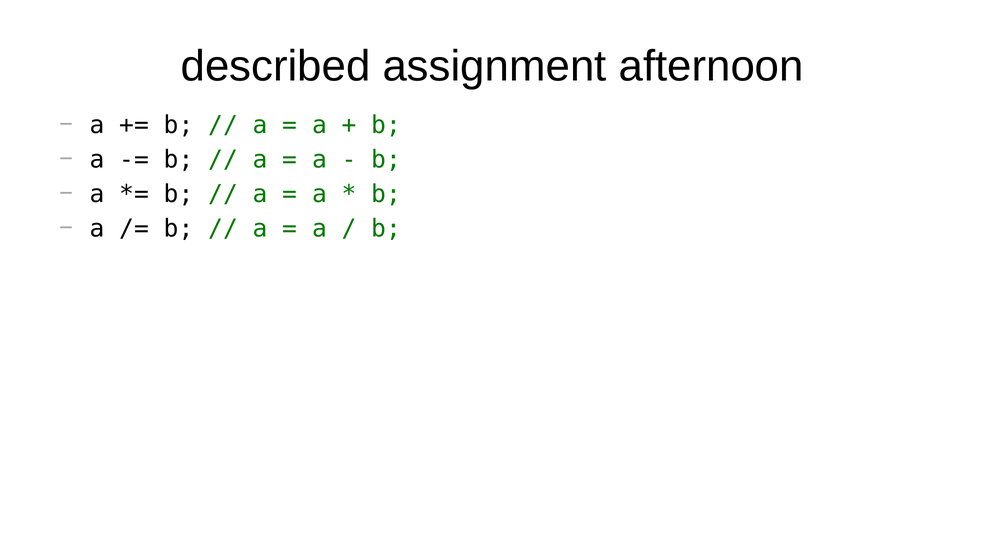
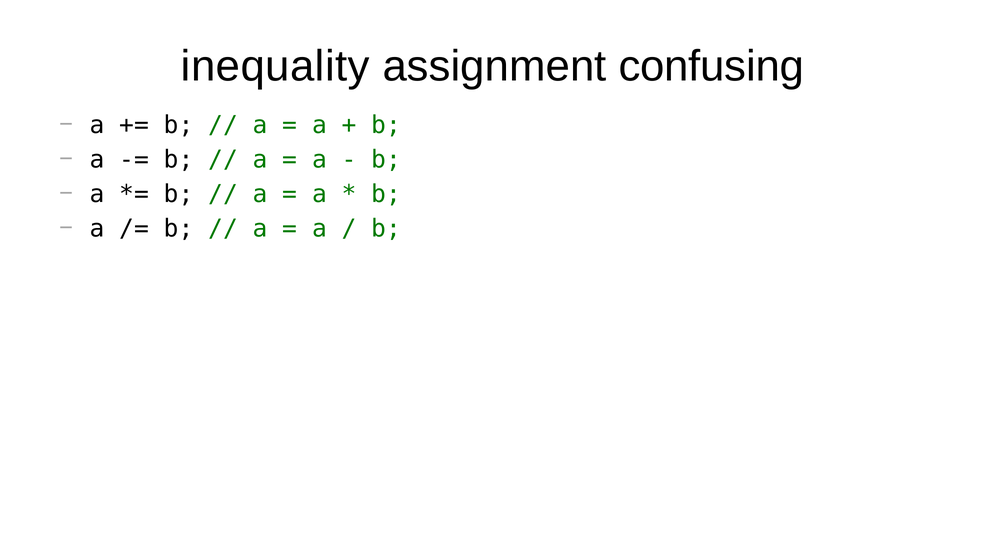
described: described -> inequality (275, 66)
afternoon: afternoon -> confusing (711, 66)
